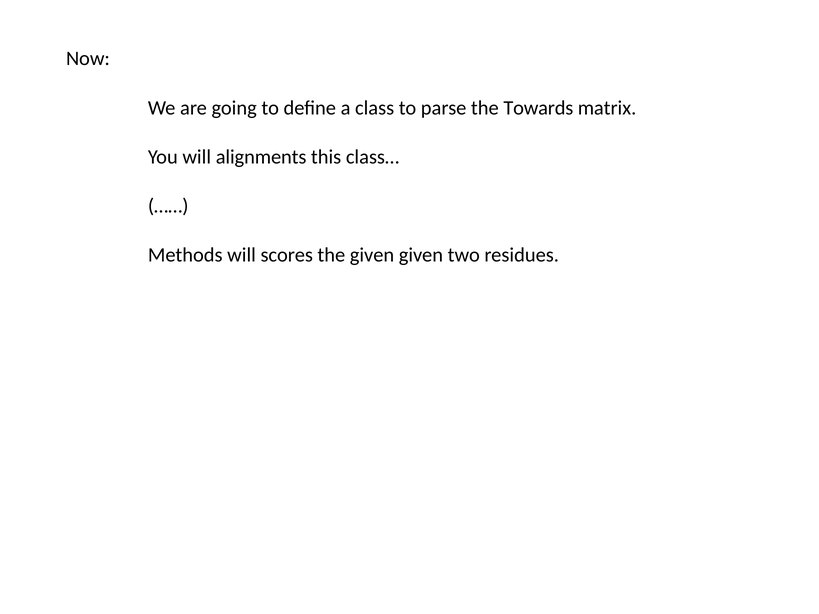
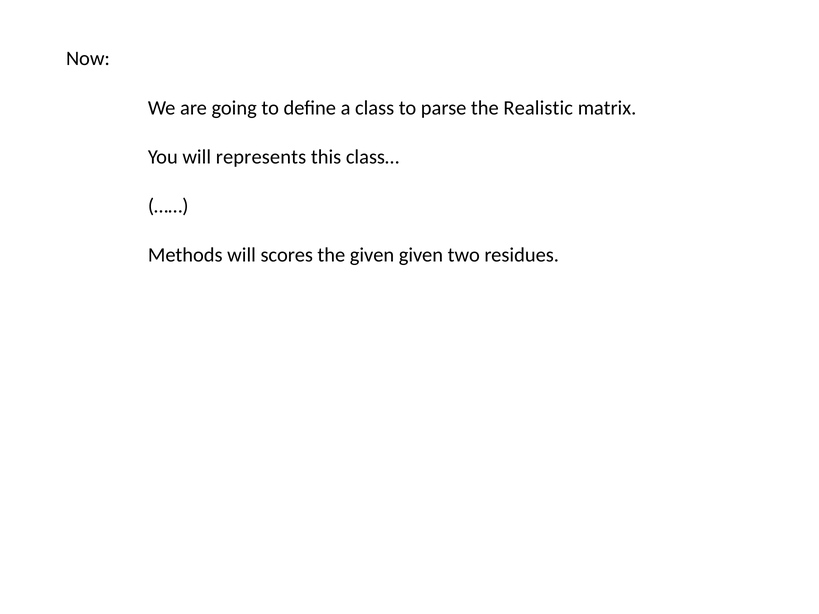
Towards: Towards -> Realistic (538, 108)
alignments: alignments -> represents (261, 157)
